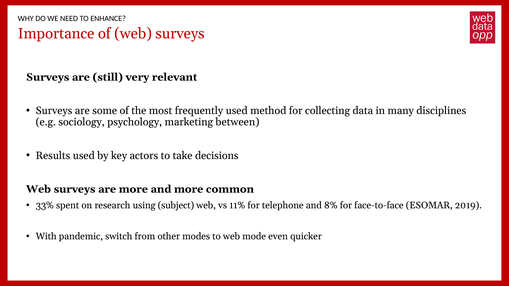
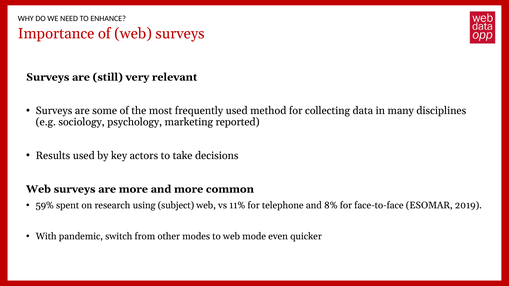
between: between -> reported (238, 122)
33%: 33% -> 59% (45, 206)
